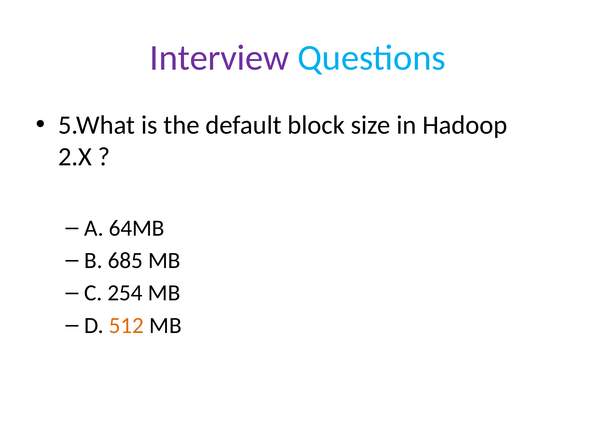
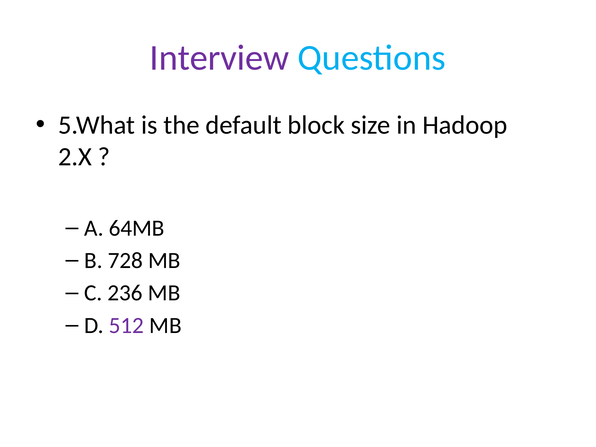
685: 685 -> 728 (125, 261)
254: 254 -> 236 (125, 293)
512 colour: orange -> purple (126, 325)
